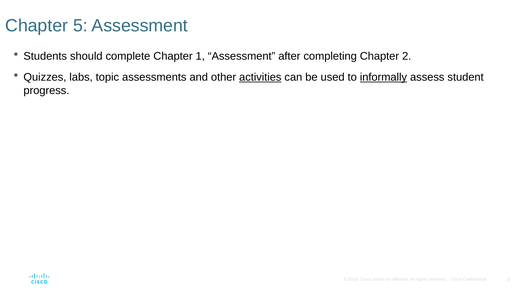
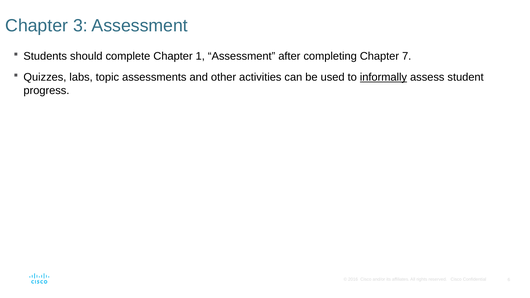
5: 5 -> 3 (80, 26)
2: 2 -> 7 (407, 56)
activities underline: present -> none (260, 77)
